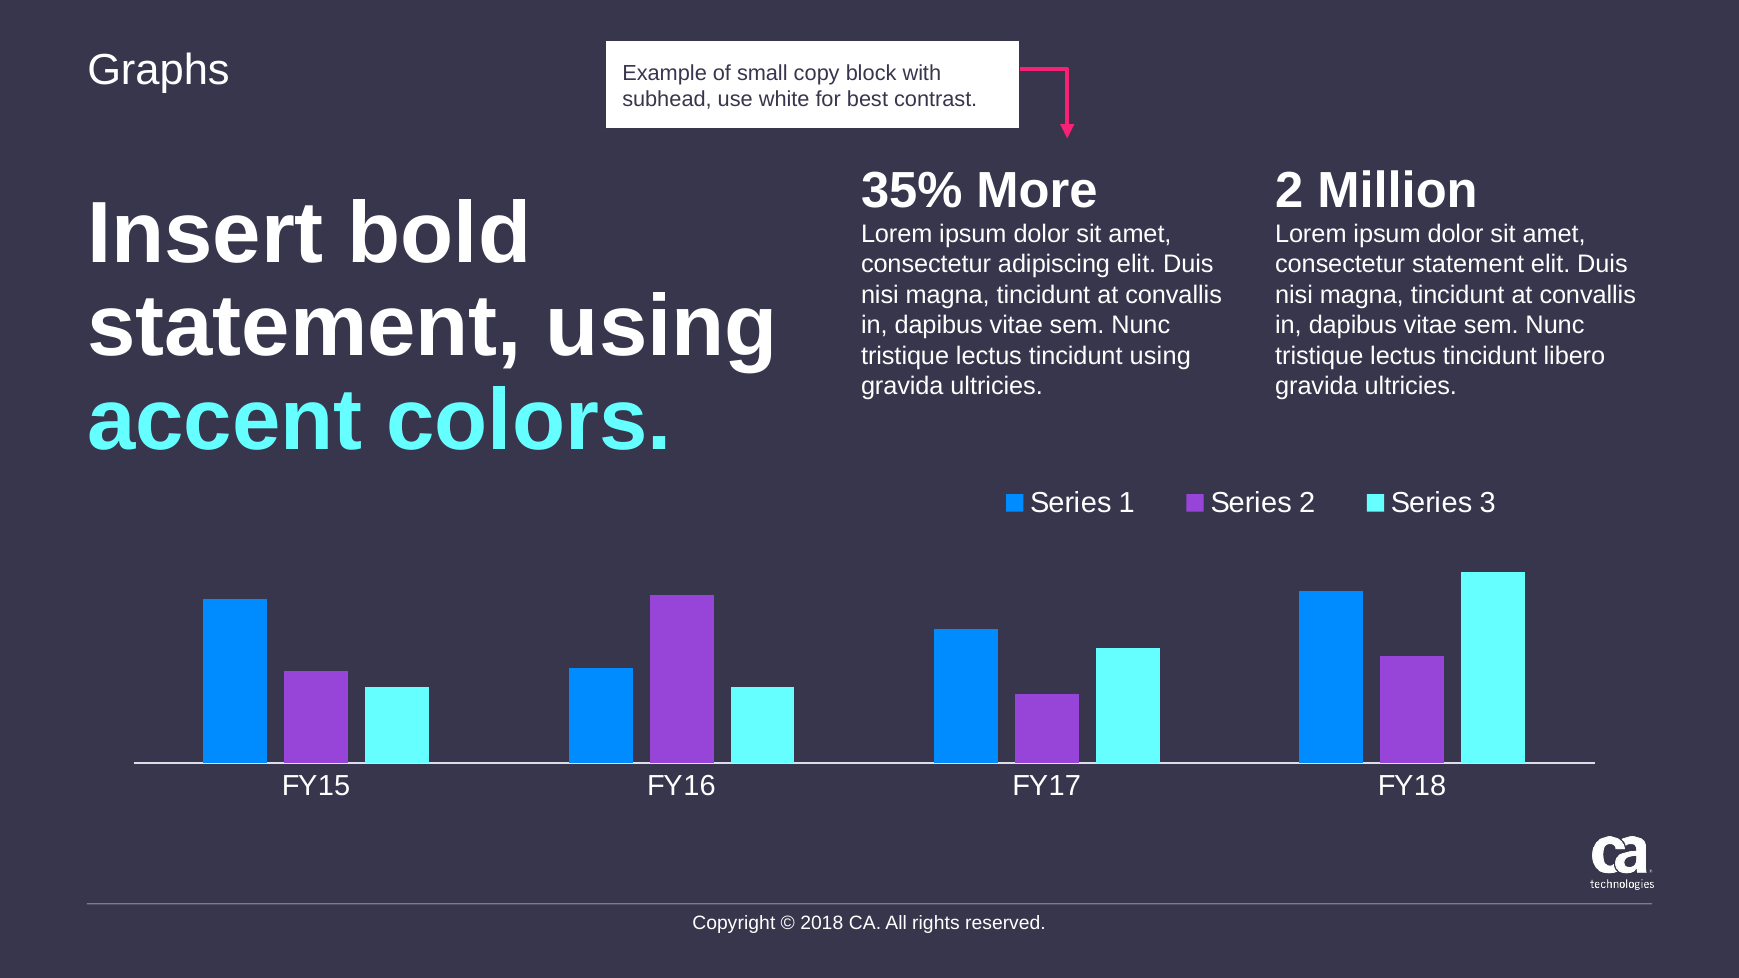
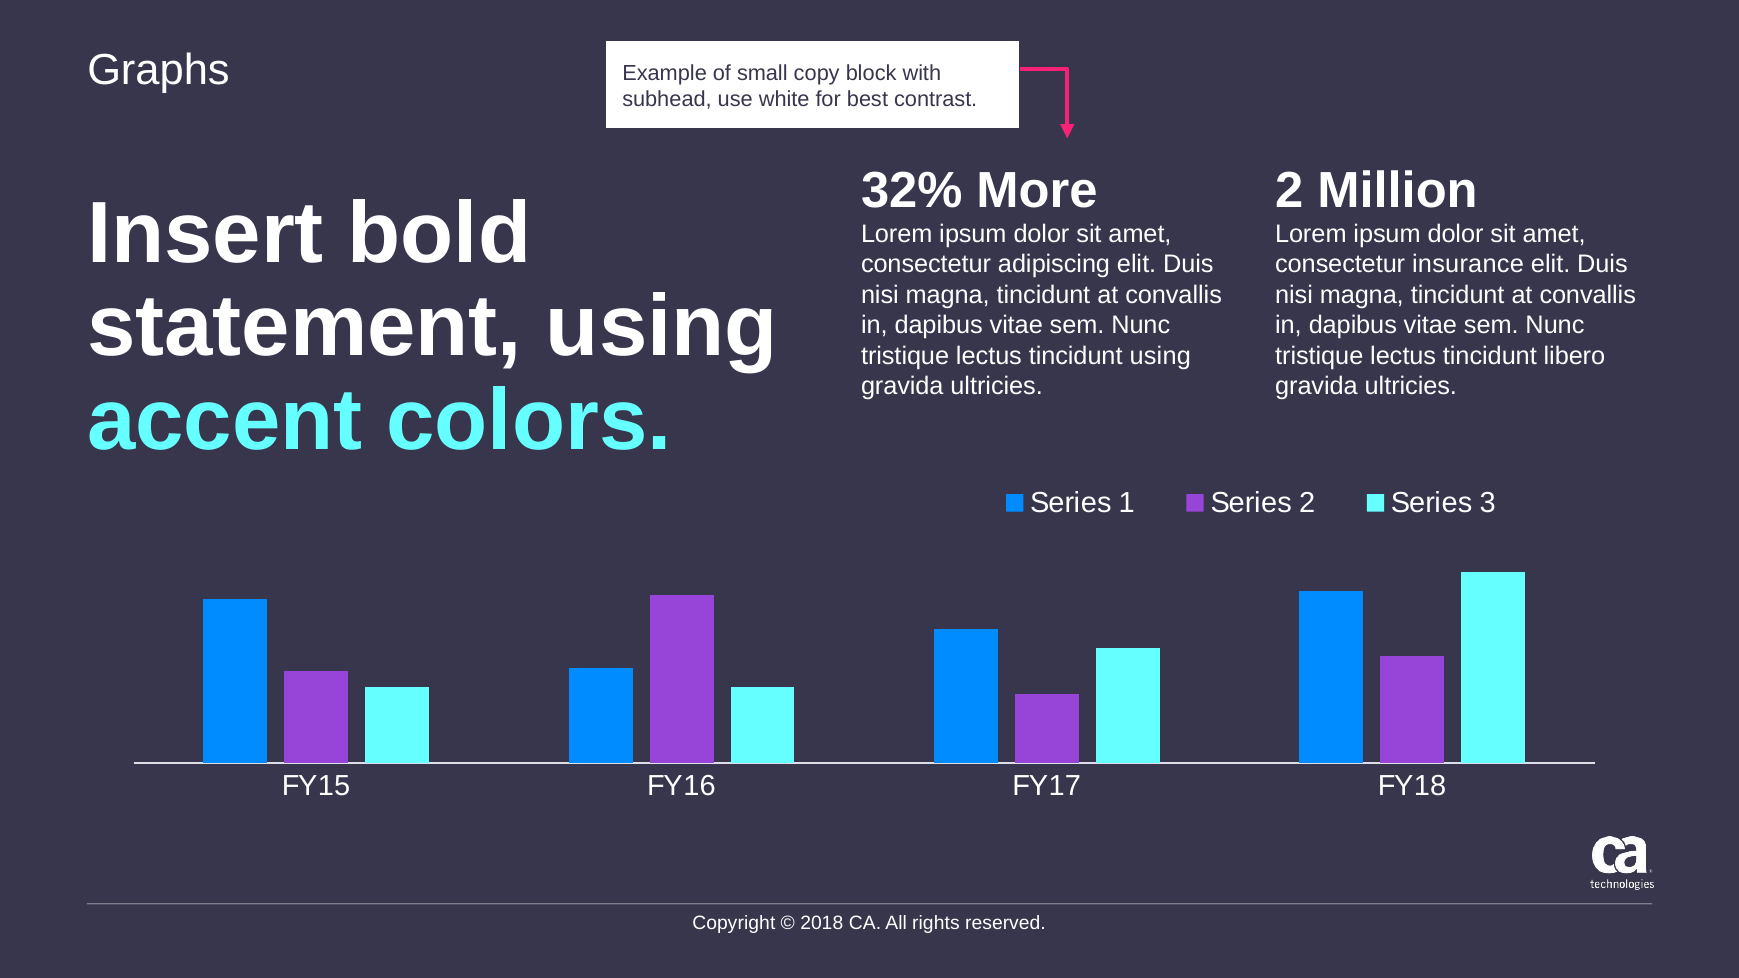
35%: 35% -> 32% (912, 190)
consectetur statement: statement -> insurance (1468, 265)
